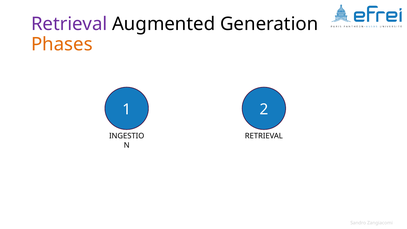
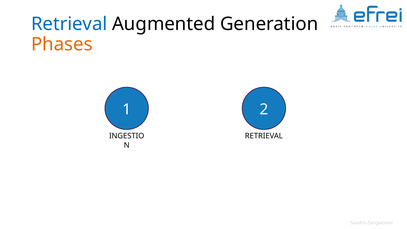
Retrieval colour: purple -> blue (69, 24)
